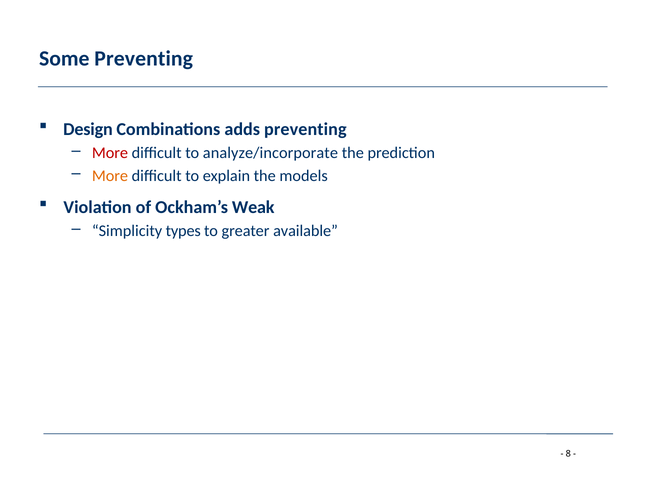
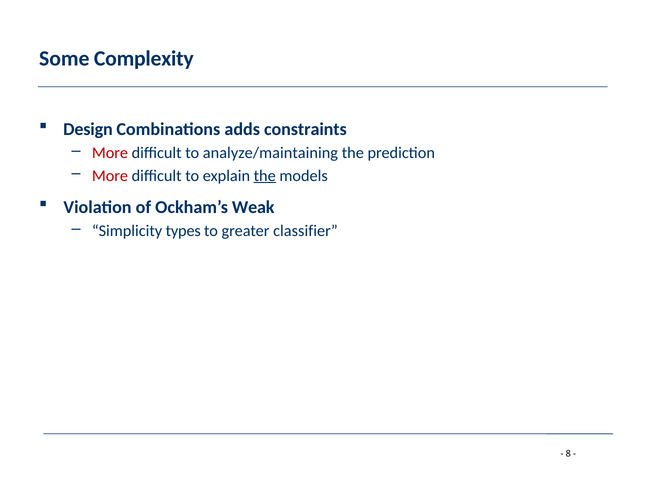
Some Preventing: Preventing -> Complexity (144, 58)
adds preventing: preventing -> constraints (305, 129)
analyze/incorporate: analyze/incorporate -> analyze/maintaining (270, 153)
More colour: orange -> red (110, 176)
the underline: none -> present (265, 176)
available: available -> classifier (305, 231)
